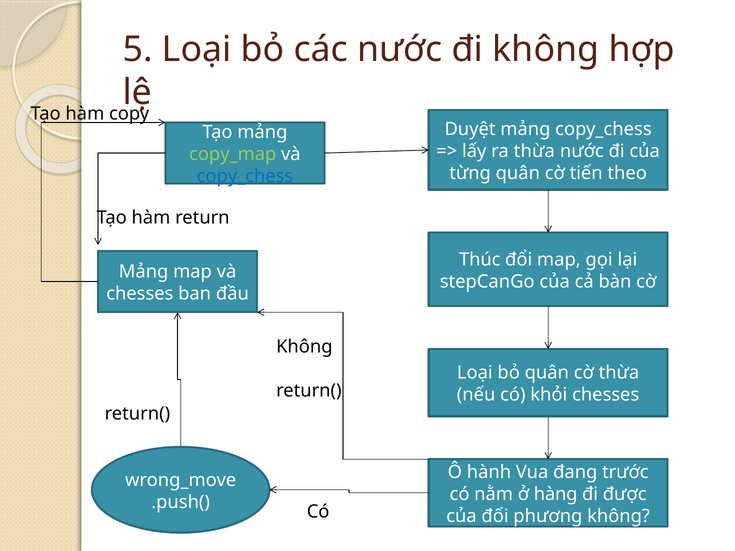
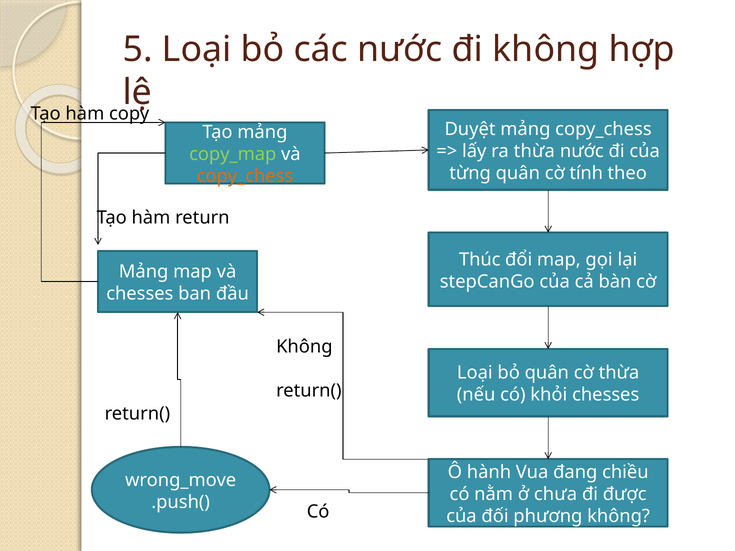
tiến: tiến -> tính (586, 173)
copy_chess colour: blue -> orange (245, 176)
trước: trước -> chiều (625, 472)
hàng: hàng -> chưa (556, 494)
